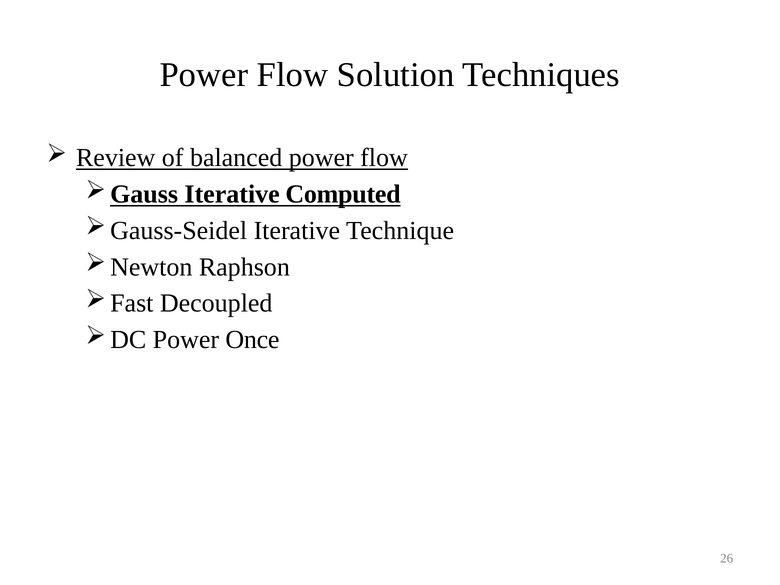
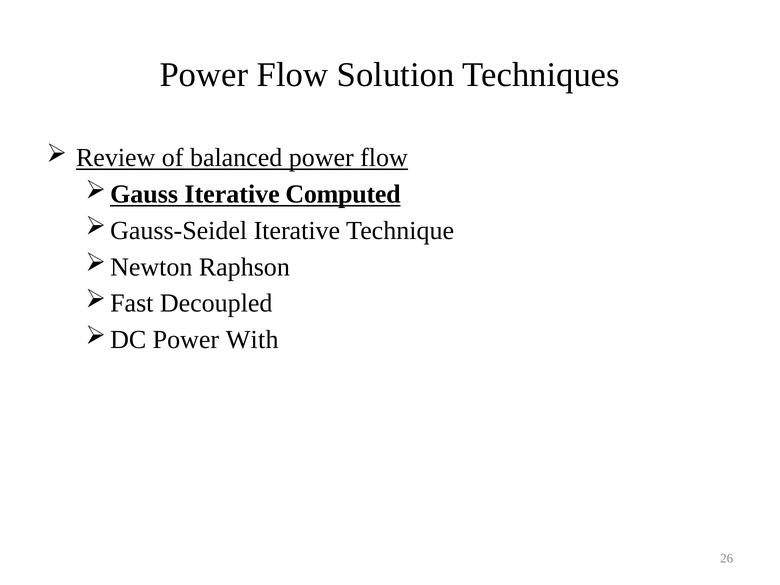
Once: Once -> With (252, 340)
